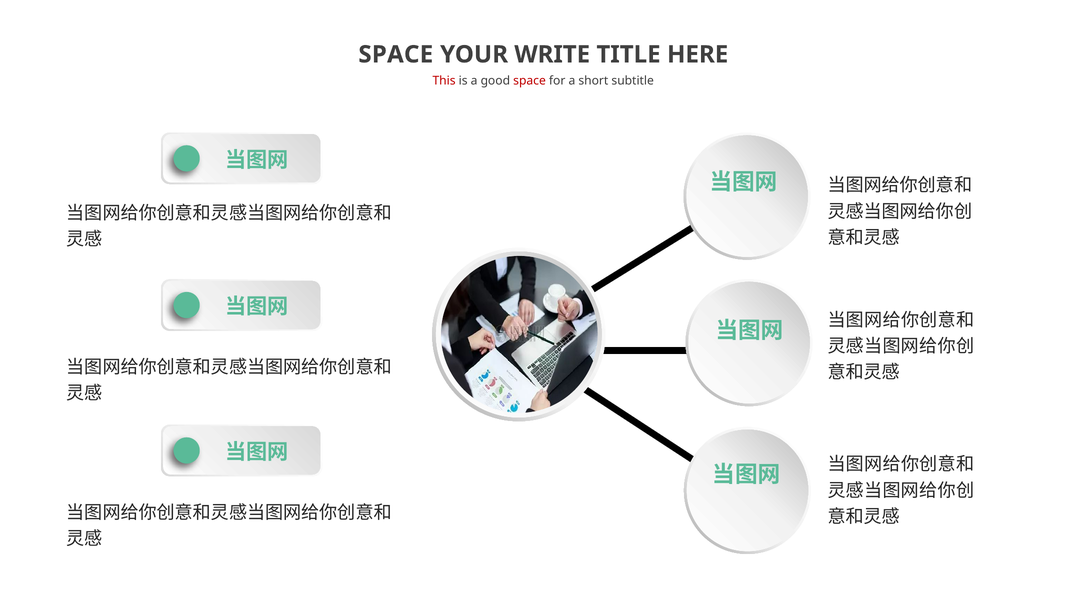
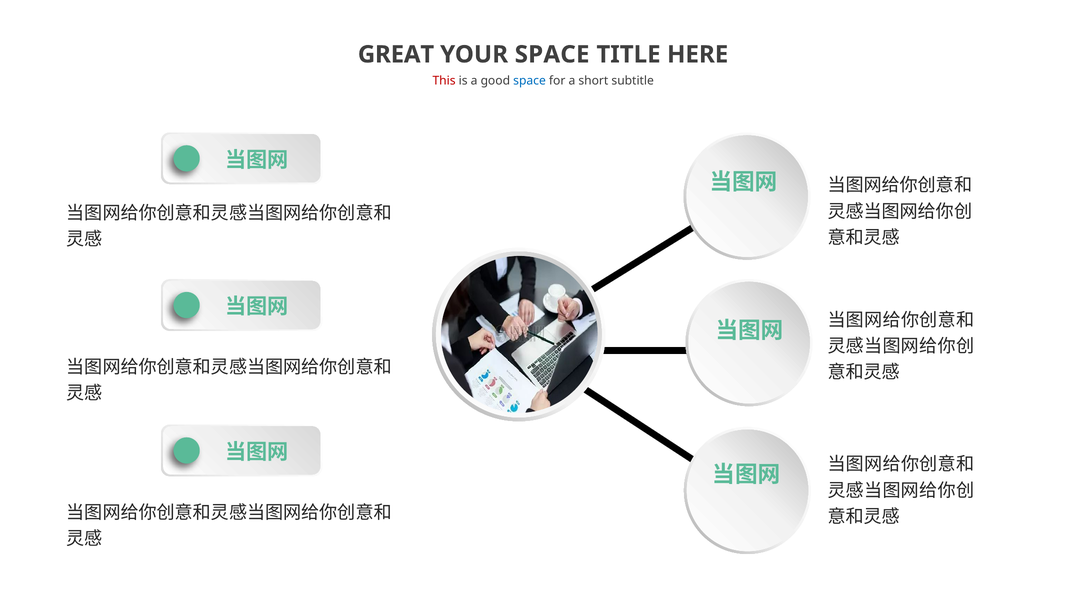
SPACE: SPACE -> GREAT (396, 54)
YOUR WRITE: WRITE -> SPACE (552, 54)
space colour: red -> blue (530, 81)
